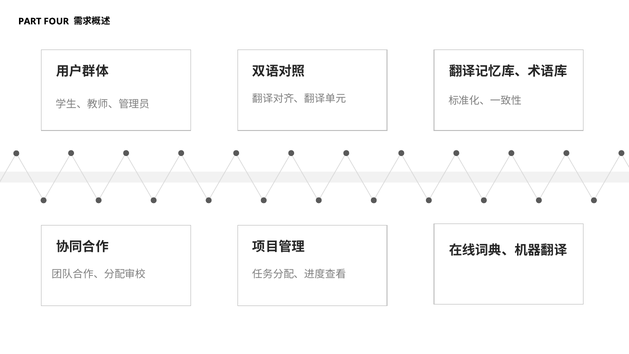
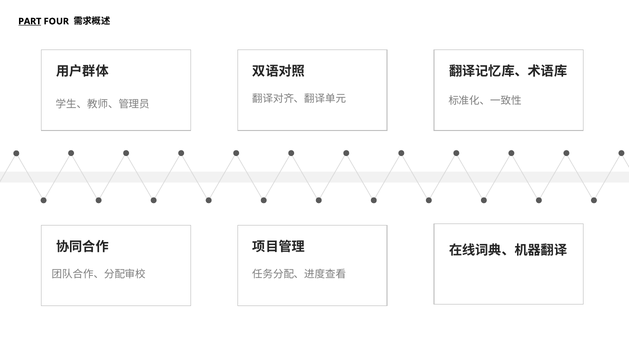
PART underline: none -> present (30, 21)
